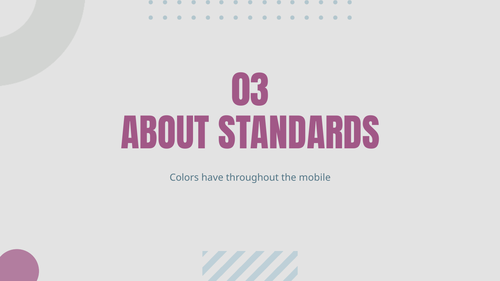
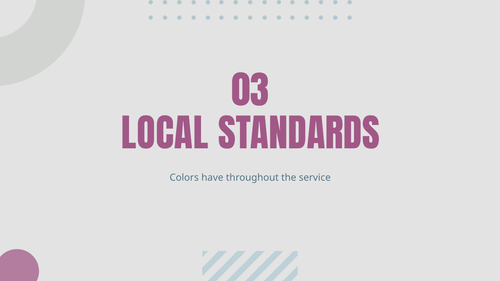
ABOUT: ABOUT -> LOCAL (165, 136)
mobile: mobile -> service (315, 178)
